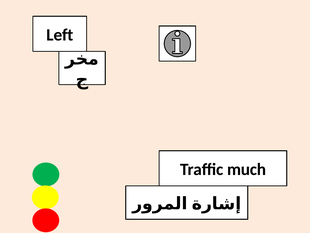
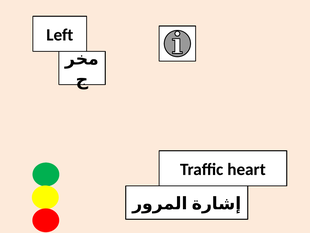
much: much -> heart (247, 169)
